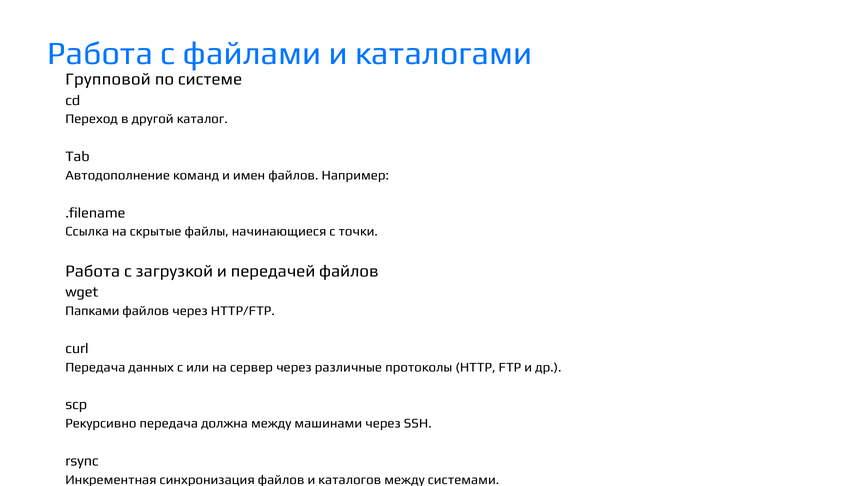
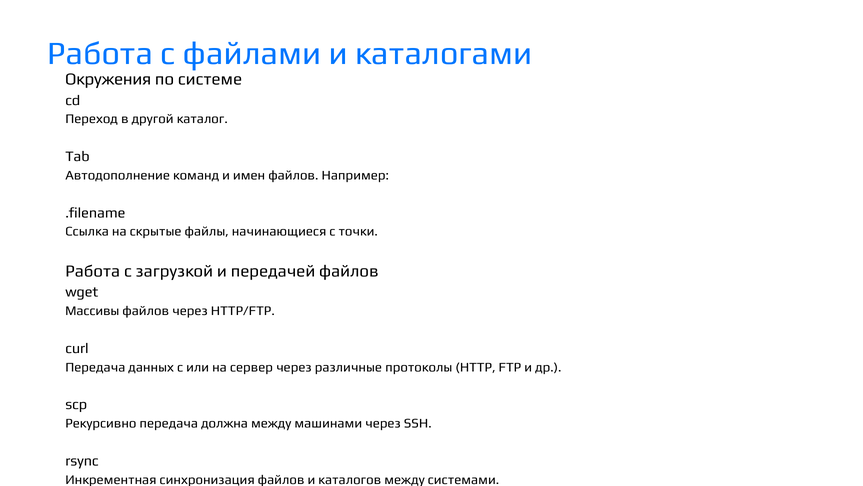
Групповой: Групповой -> Окружения (108, 79)
Папками: Папками -> Массивы (92, 311)
